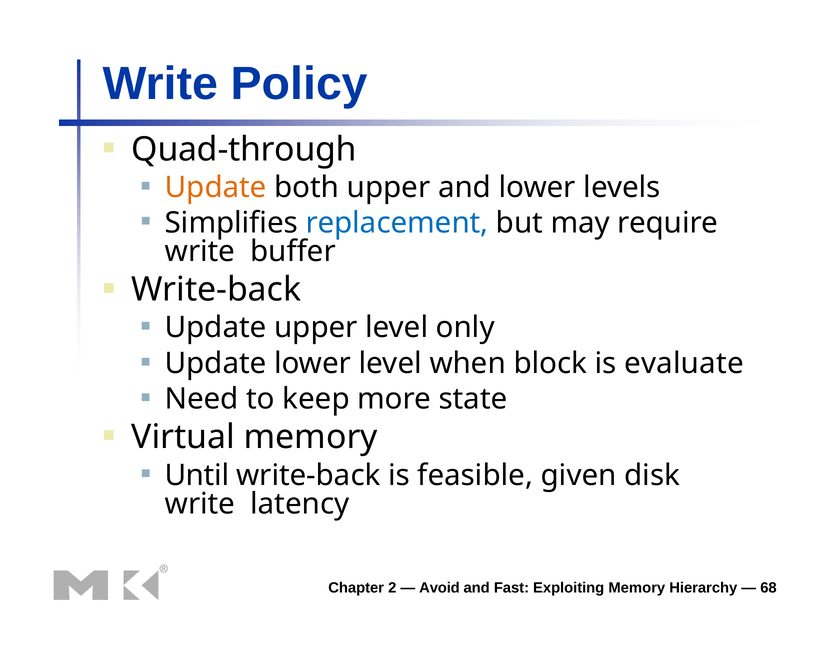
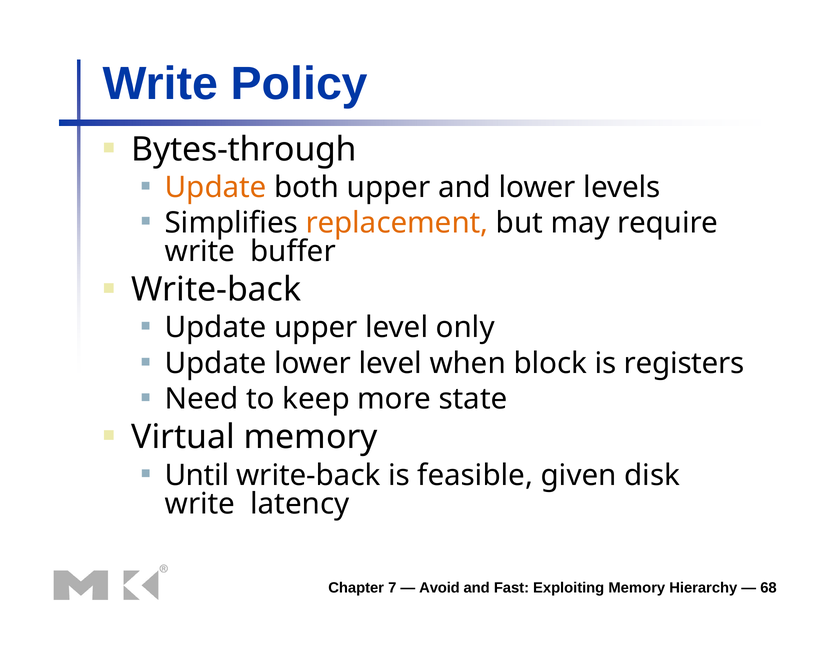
Quad-through: Quad-through -> Bytes-through (244, 149)
replacement colour: blue -> orange (397, 223)
evaluate: evaluate -> registers (684, 363)
2: 2 -> 7 (392, 588)
